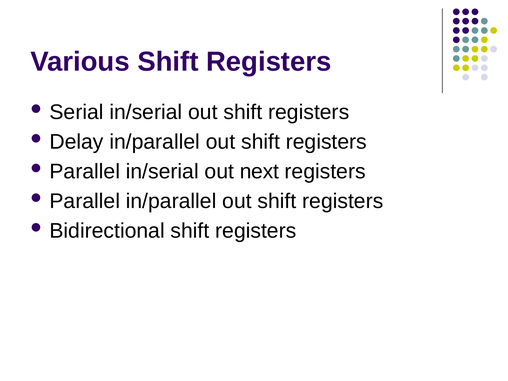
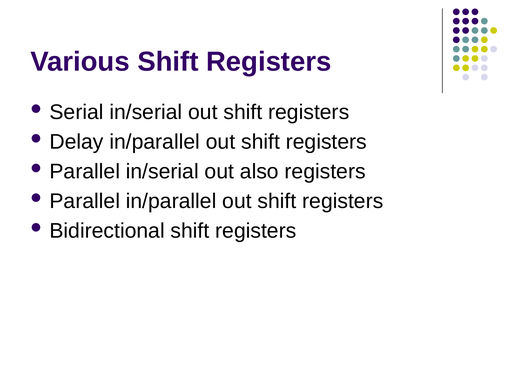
next: next -> also (259, 172)
